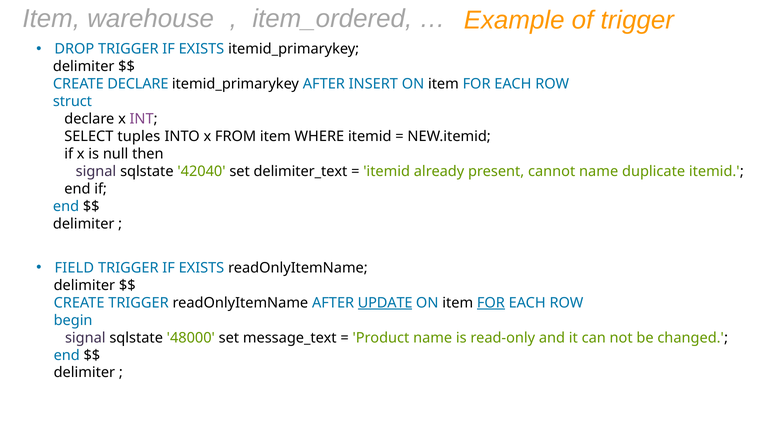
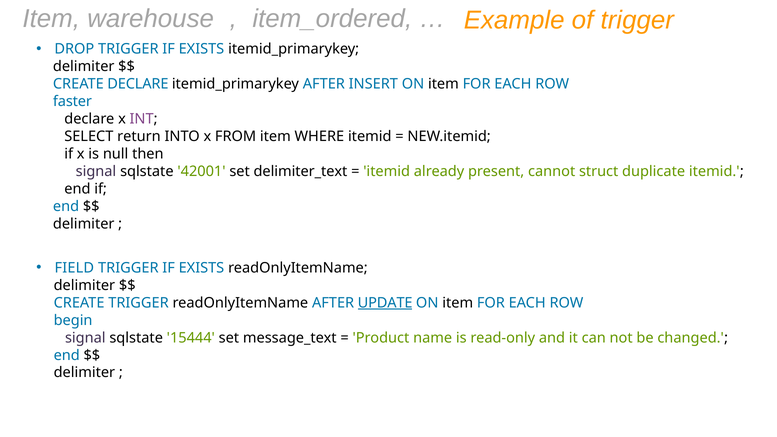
struct: struct -> faster (72, 102)
tuples: tuples -> return (139, 137)
42040: 42040 -> 42001 (201, 172)
cannot name: name -> struct (599, 172)
FOR underline: present -> none (491, 303)
48000: 48000 -> 15444 (191, 338)
